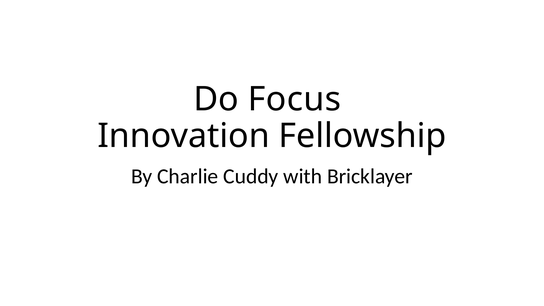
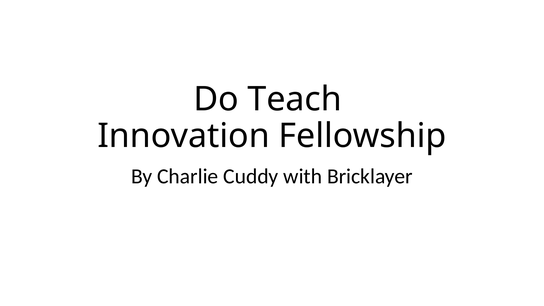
Focus: Focus -> Teach (295, 99)
